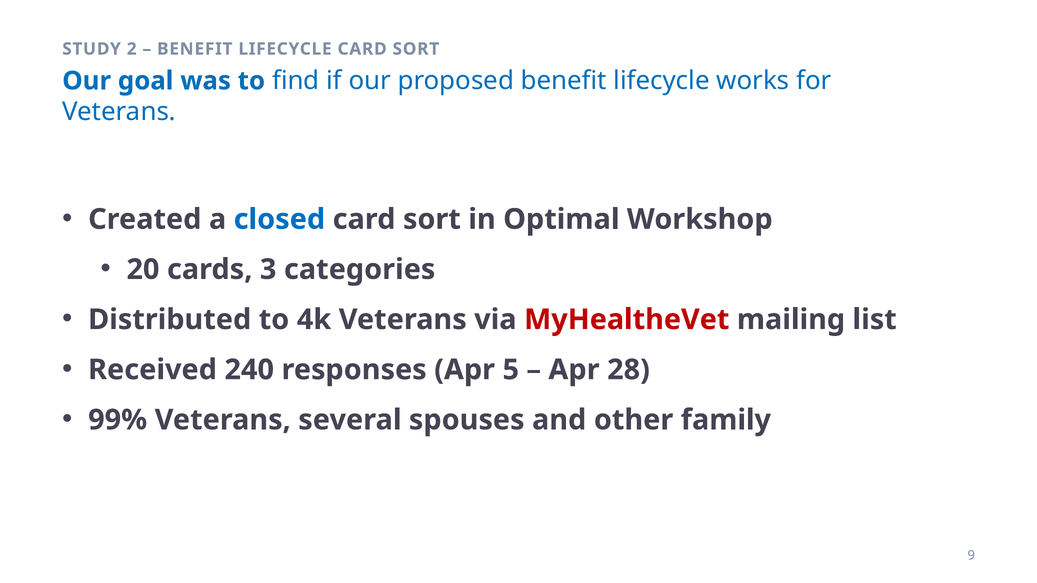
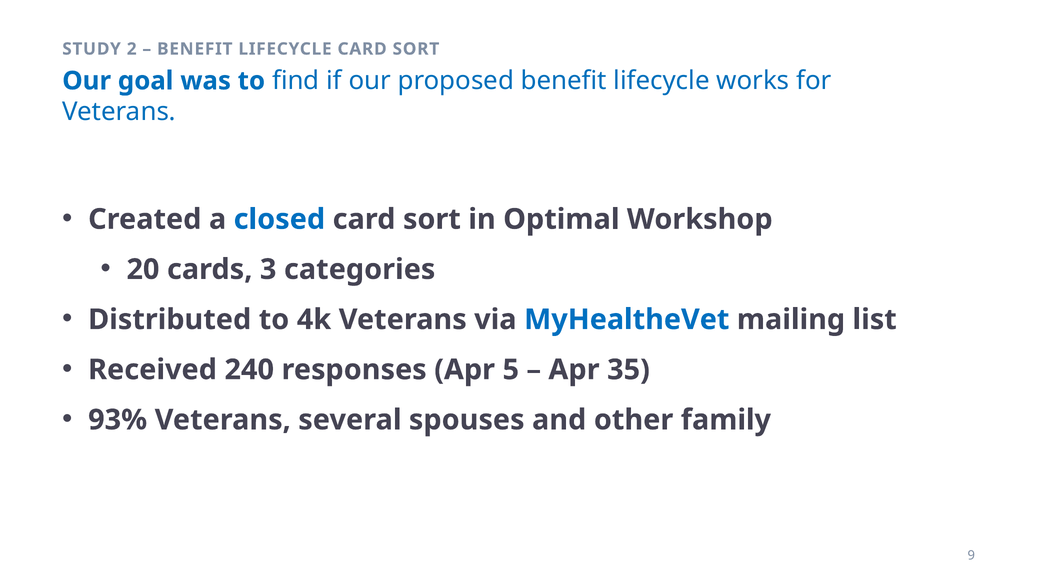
MyHealtheVet colour: red -> blue (627, 320)
28: 28 -> 35 (629, 370)
99%: 99% -> 93% (118, 420)
